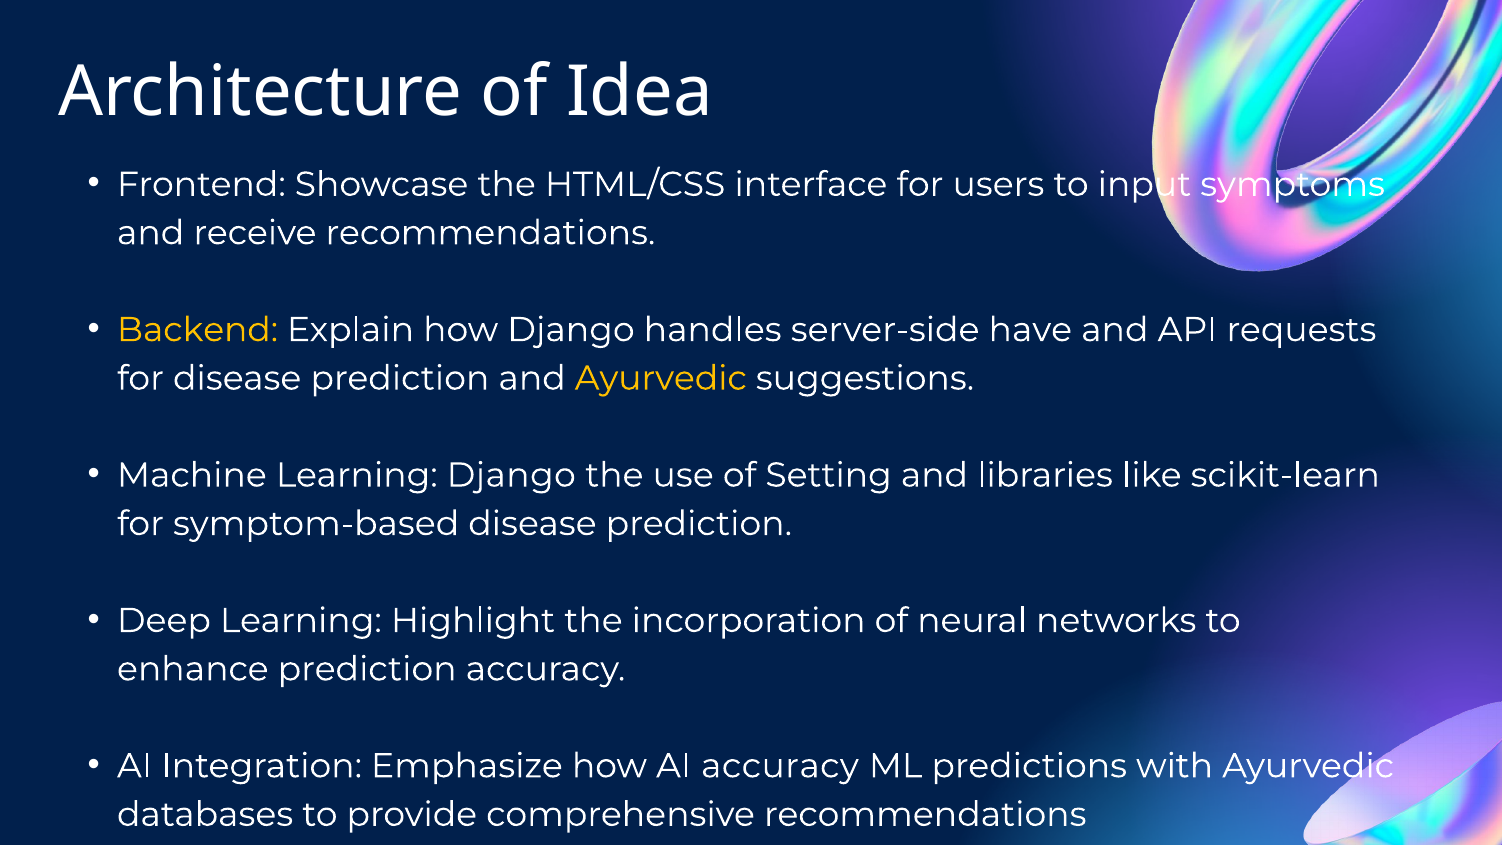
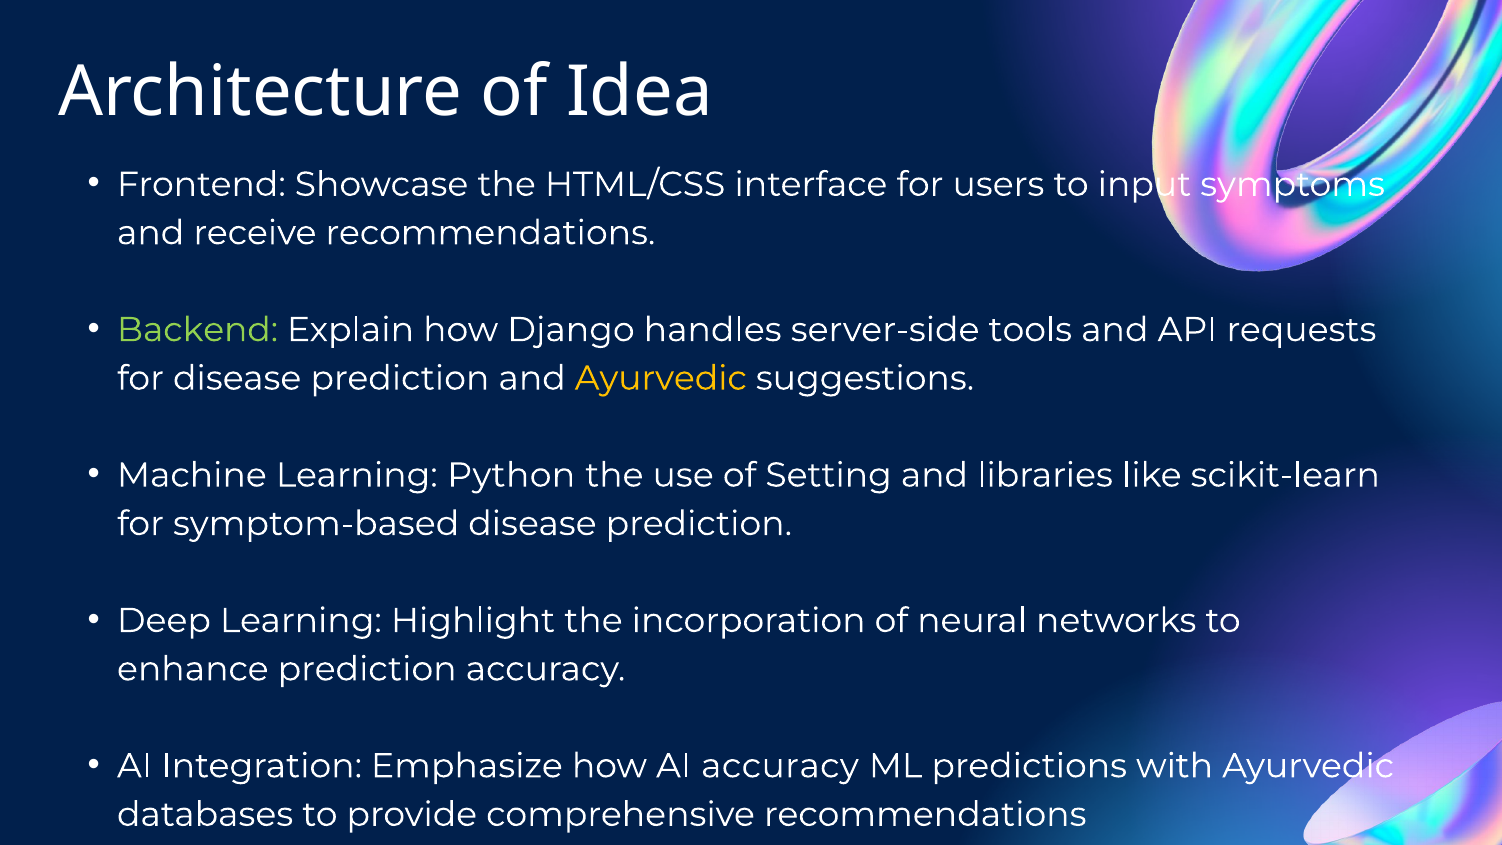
Backend colour: yellow -> light green (198, 330)
have: have -> tools (1030, 330)
Learning Django: Django -> Python (511, 475)
